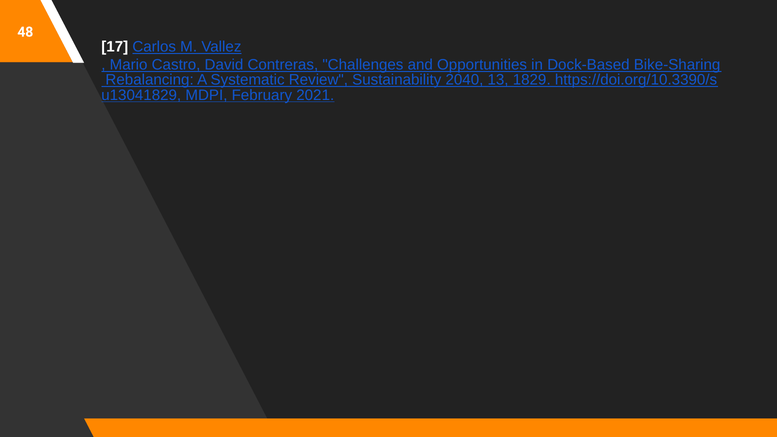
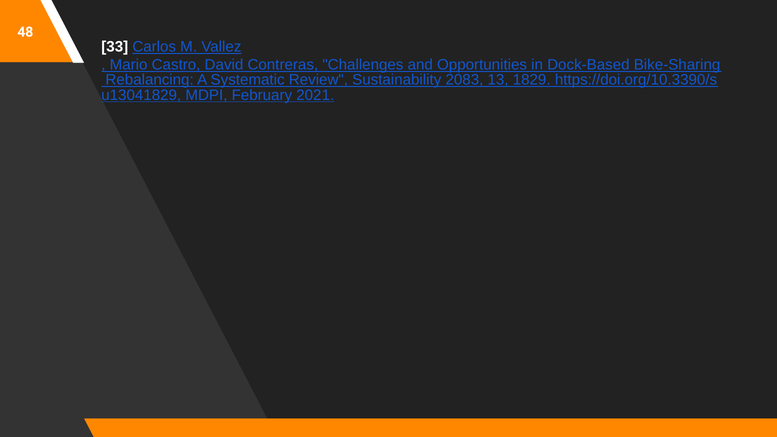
17: 17 -> 33 (115, 47)
2040: 2040 -> 2083 (464, 80)
